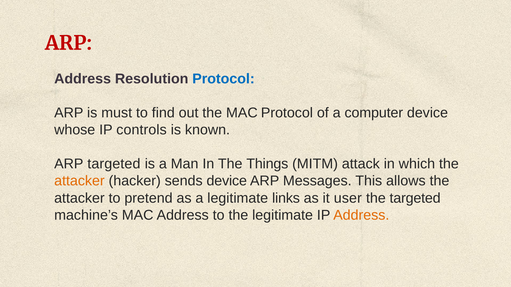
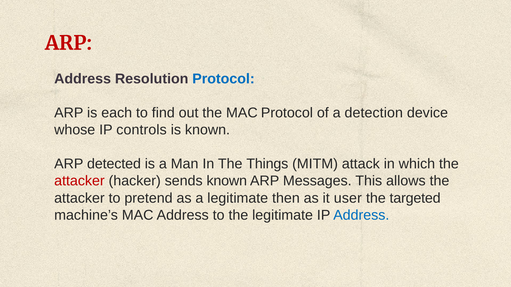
must: must -> each (117, 113)
computer: computer -> detection (374, 113)
ARP targeted: targeted -> detected (114, 164)
attacker colour: orange -> red (79, 181)
sends device: device -> known (227, 181)
links: links -> then (286, 198)
Address colour: orange -> blue (361, 215)
